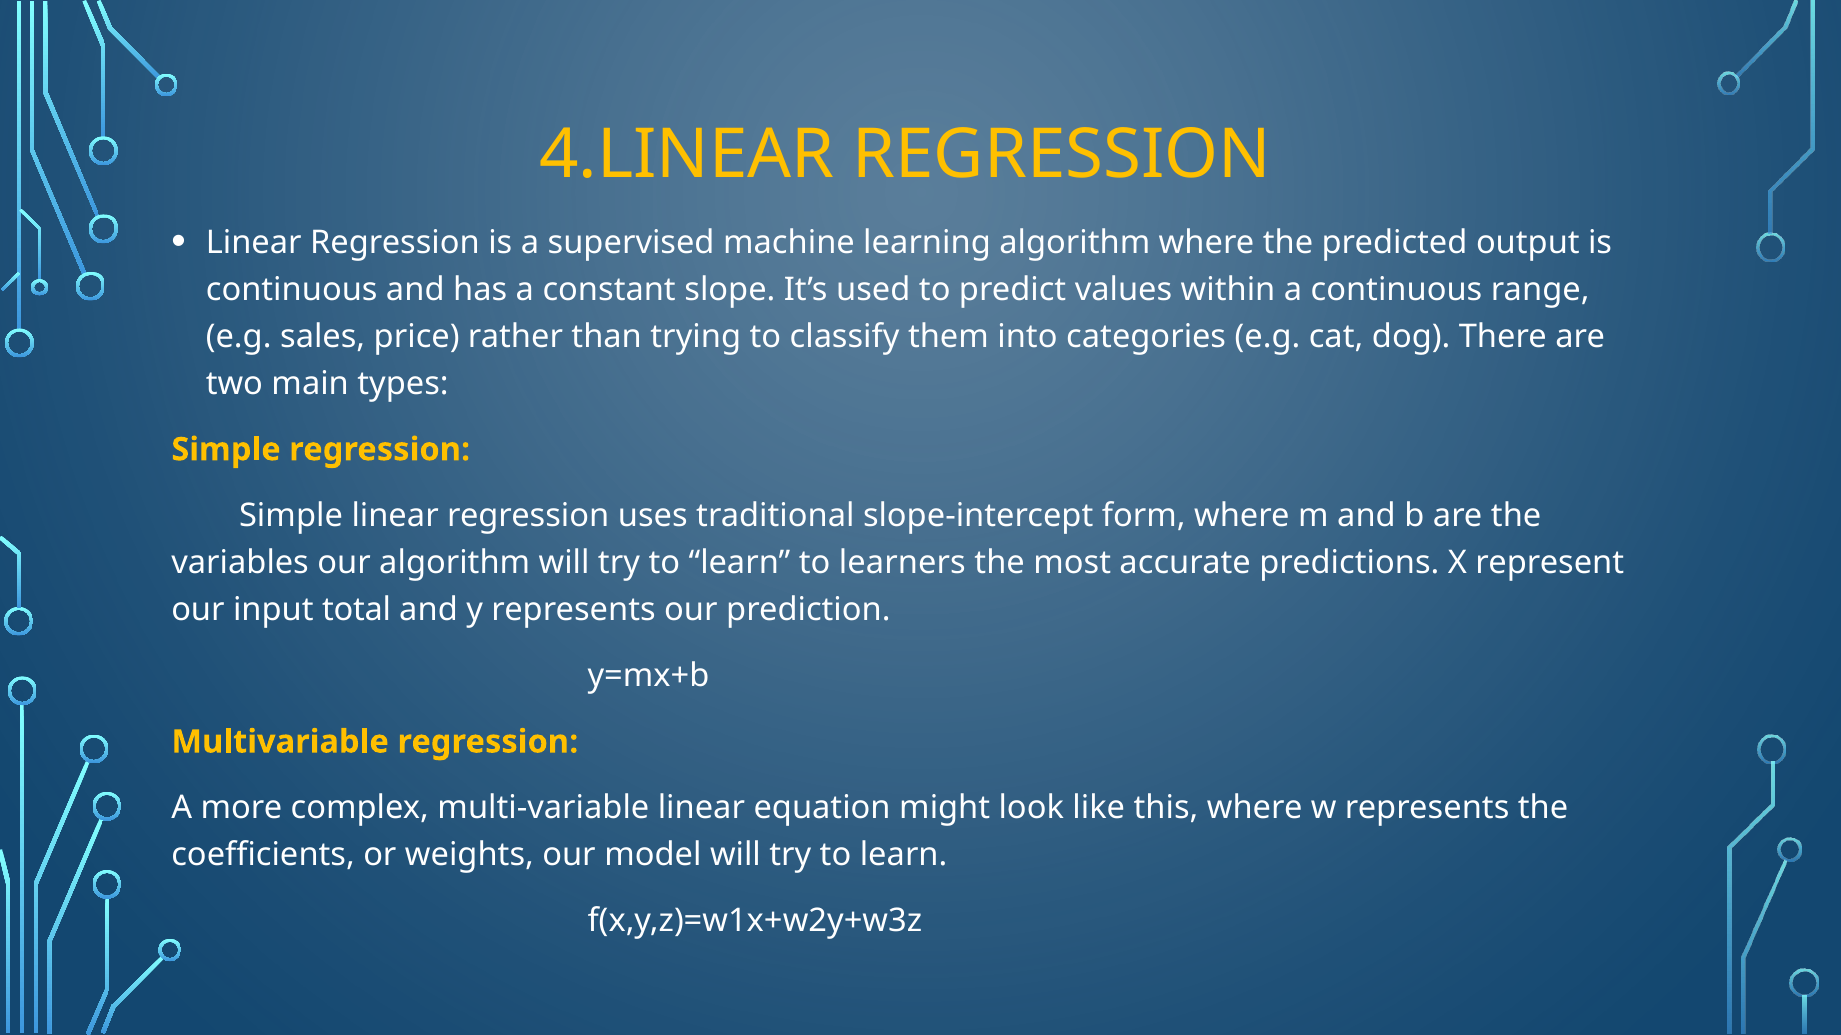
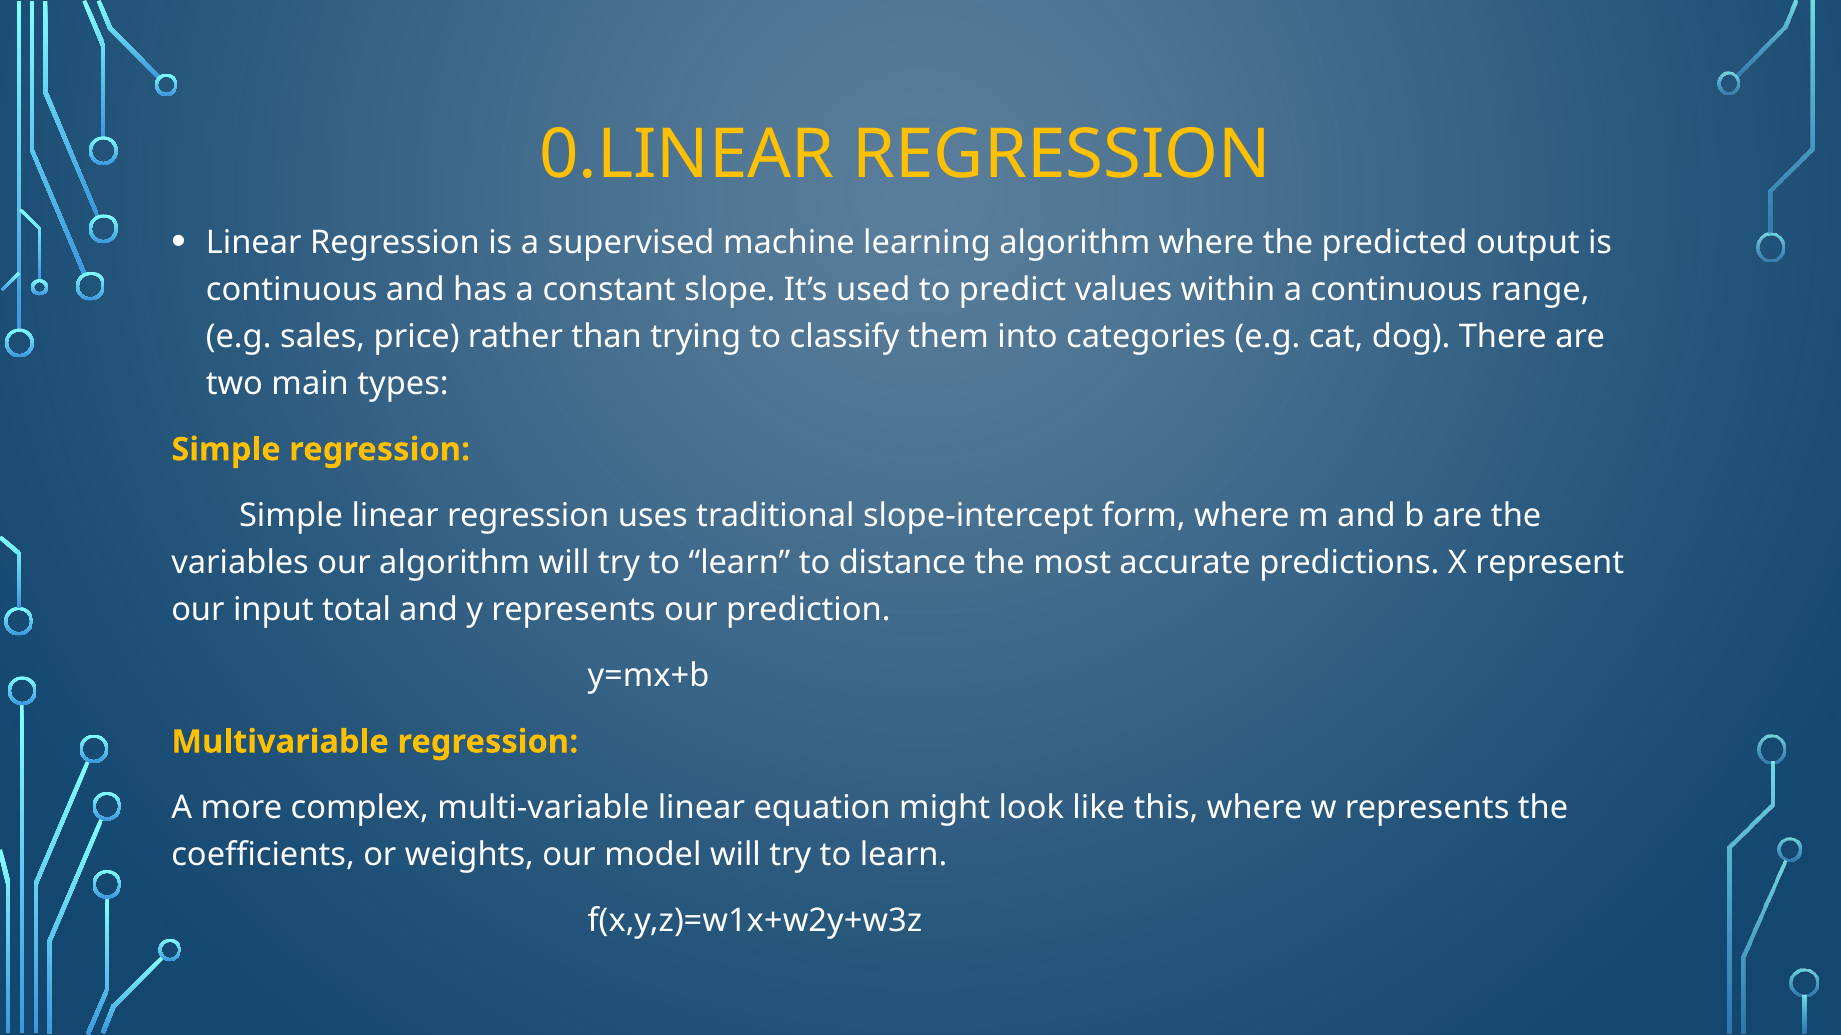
4.LINEAR: 4.LINEAR -> 0.LINEAR (687, 154)
learners: learners -> distance (902, 563)
